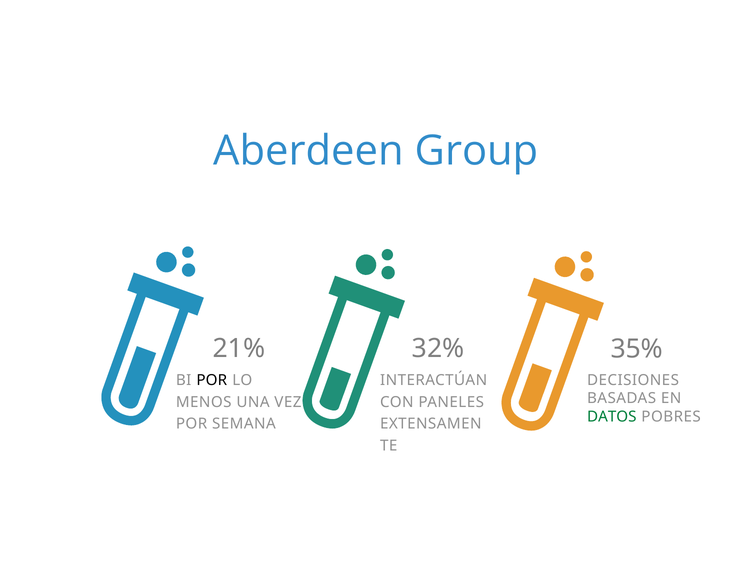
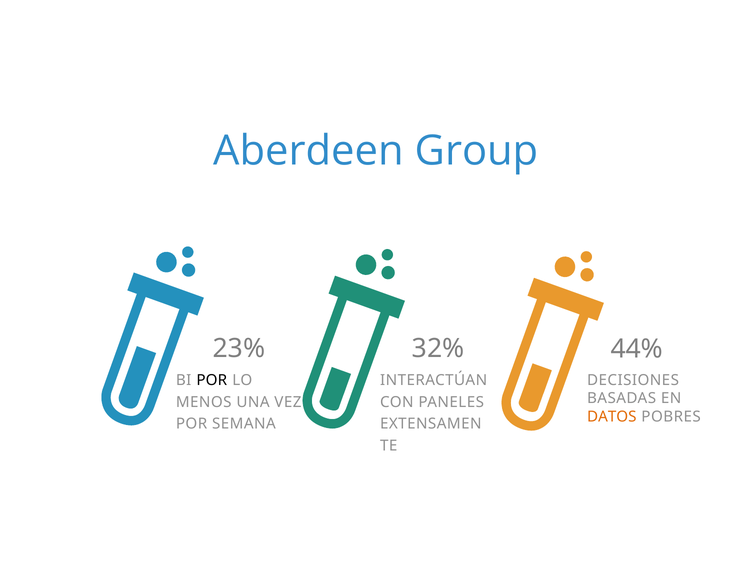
21%: 21% -> 23% (239, 349)
35%: 35% -> 44% (637, 349)
DATOS colour: green -> orange (612, 417)
